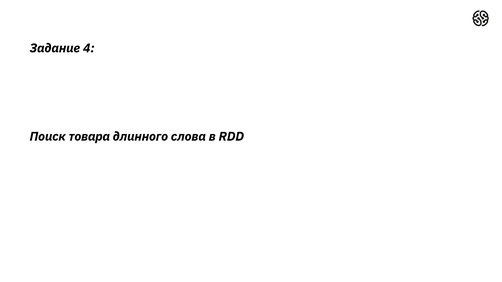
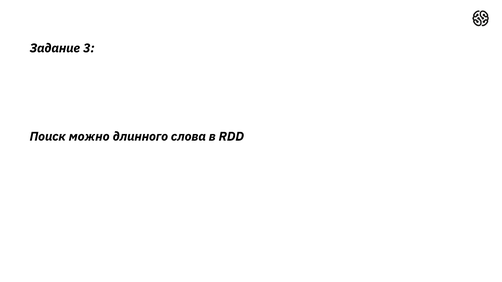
4: 4 -> 3 (89, 48)
товара: товара -> можно (89, 137)
